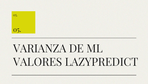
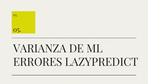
VALORES: VALORES -> ERRORES (38, 62)
